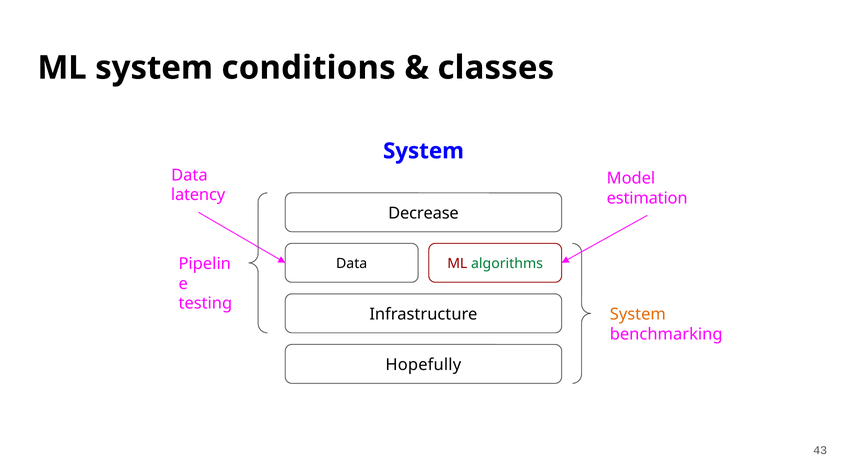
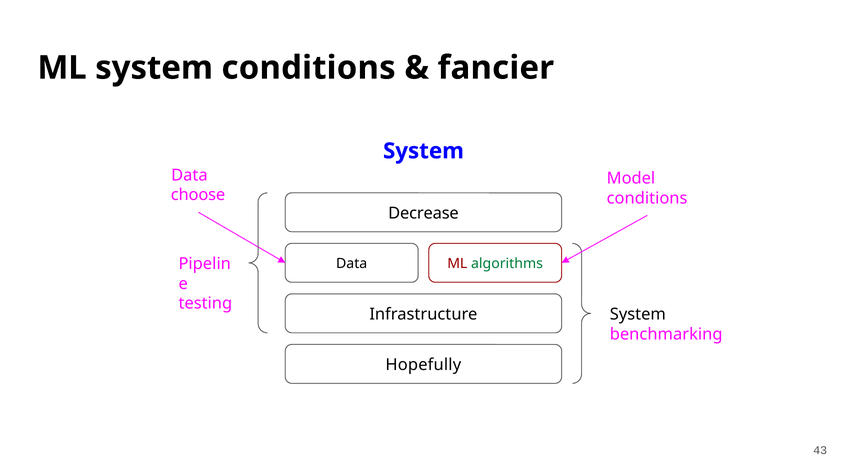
classes: classes -> fancier (496, 68)
latency: latency -> choose (198, 195)
estimation: estimation -> conditions (647, 198)
System colour: orange -> black (638, 315)
